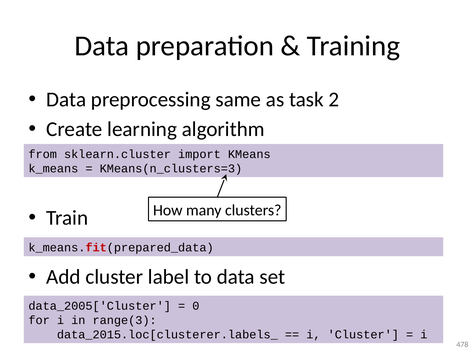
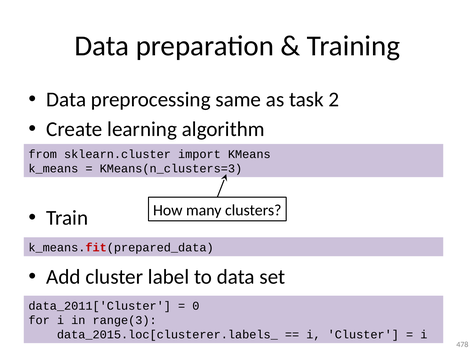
data_2005['Cluster: data_2005['Cluster -> data_2011['Cluster (100, 306)
